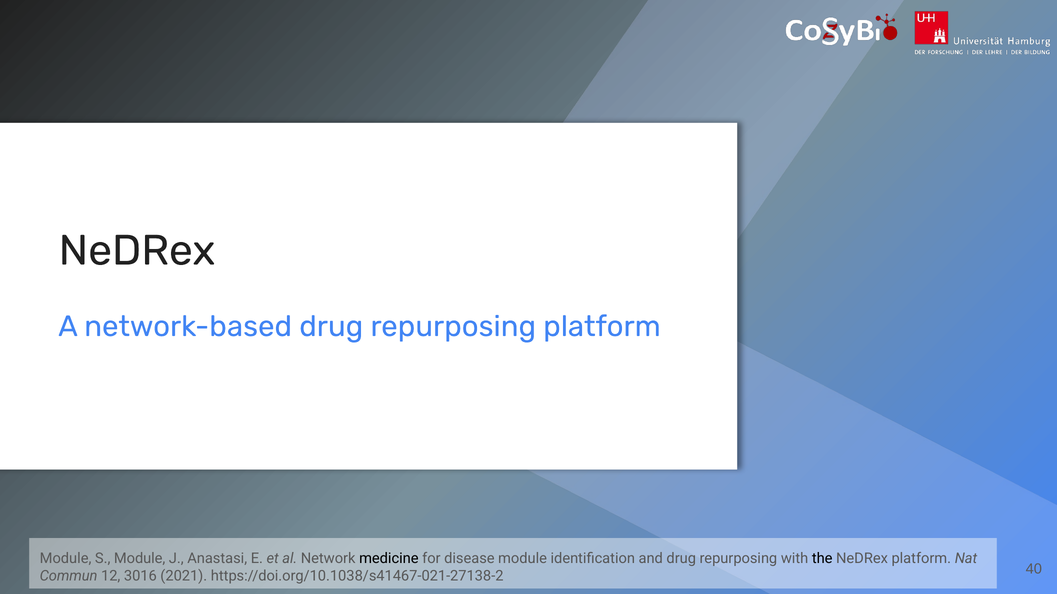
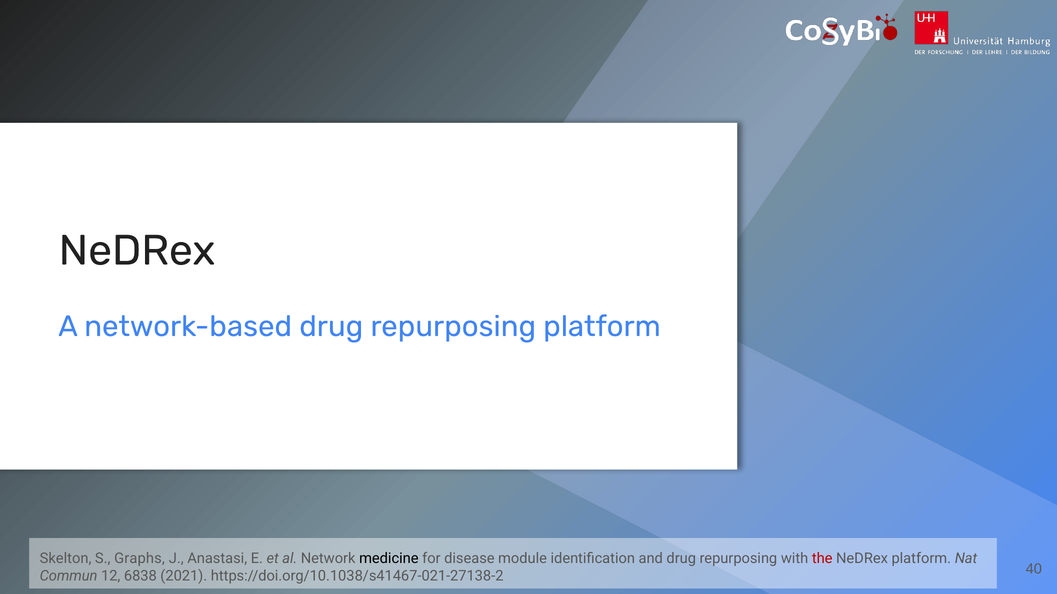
Module: Module -> Skelton (66, 559)
S Module: Module -> Graphs (140, 559)
the colour: black -> red (822, 559)
3016: 3016 -> 6838 (140, 577)
